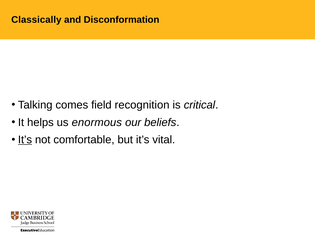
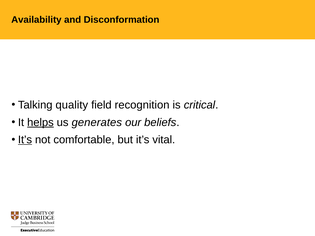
Classically: Classically -> Availability (36, 20)
comes: comes -> quality (72, 105)
helps underline: none -> present (40, 122)
enormous: enormous -> generates (97, 122)
